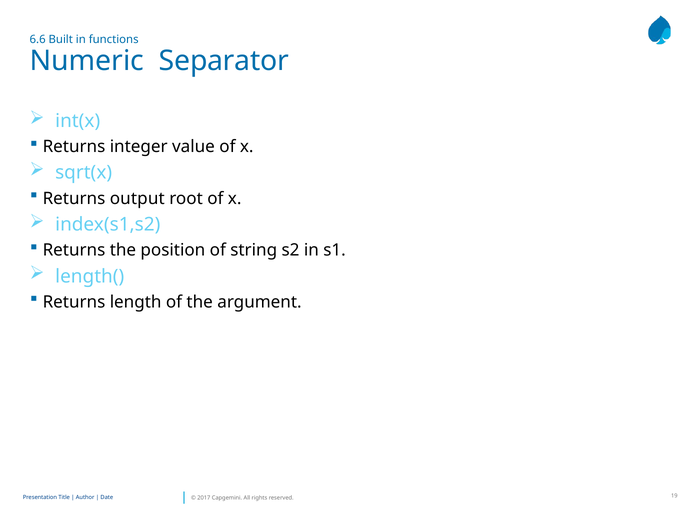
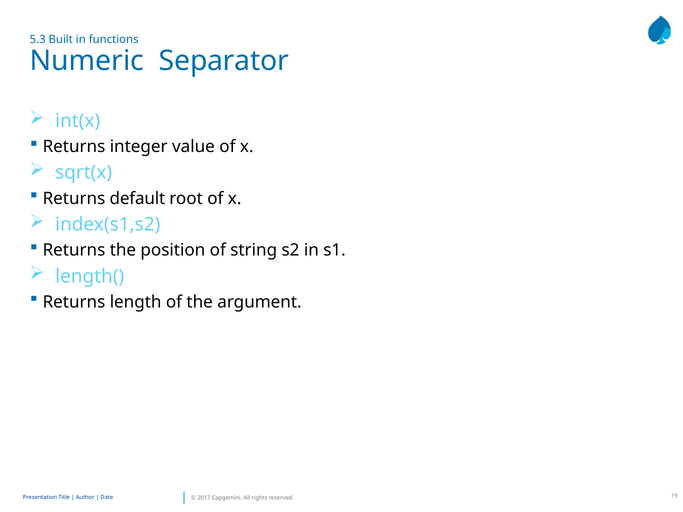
6.6: 6.6 -> 5.3 (38, 40)
output: output -> default (137, 199)
